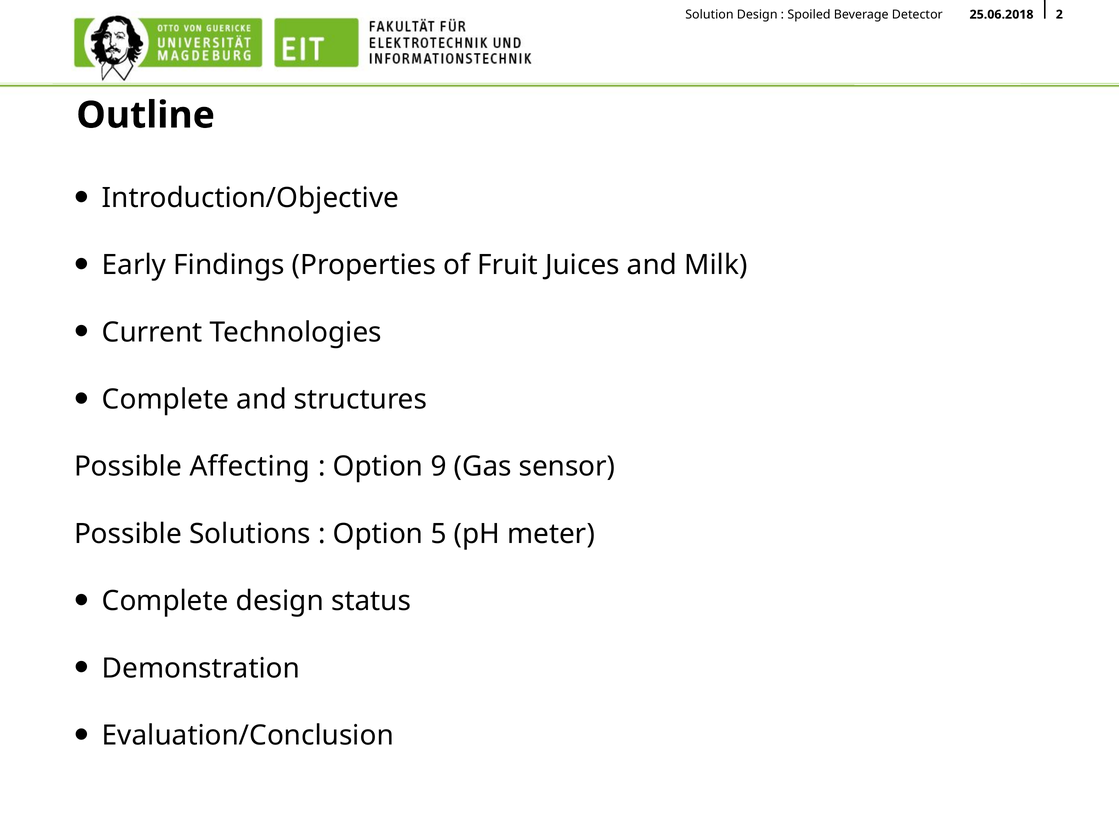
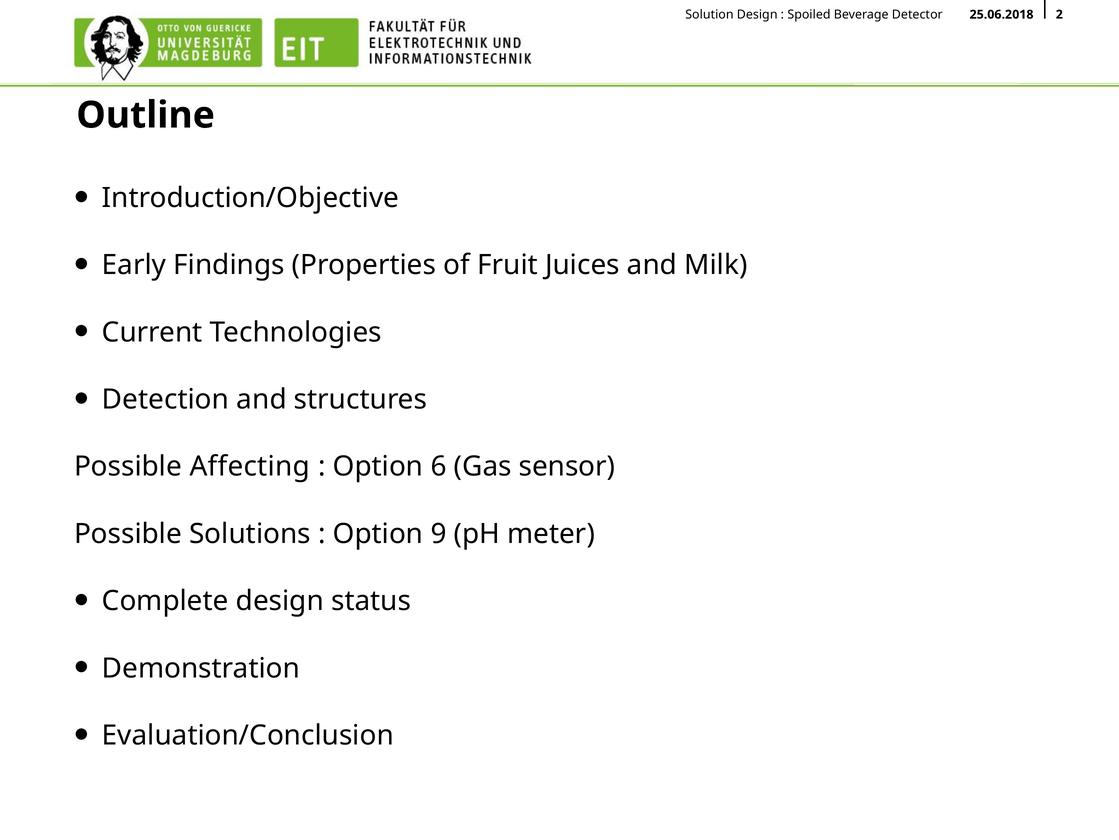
Complete: Complete -> Detection (166, 399)
9: 9 -> 6 (439, 466)
5: 5 -> 9 (439, 533)
